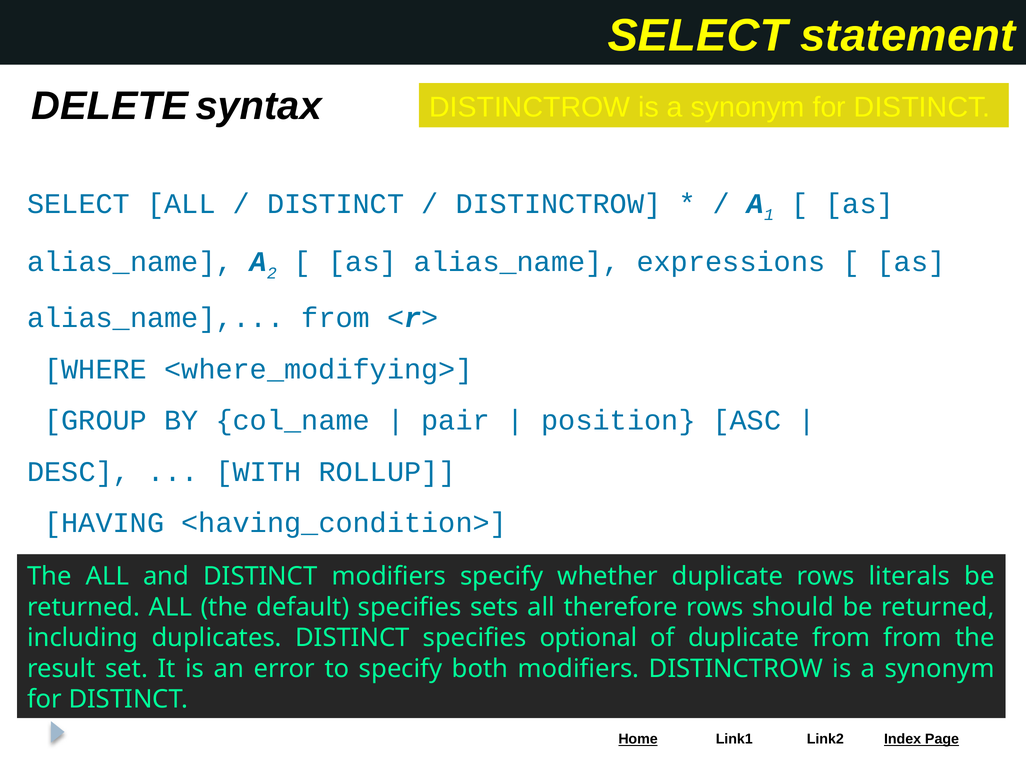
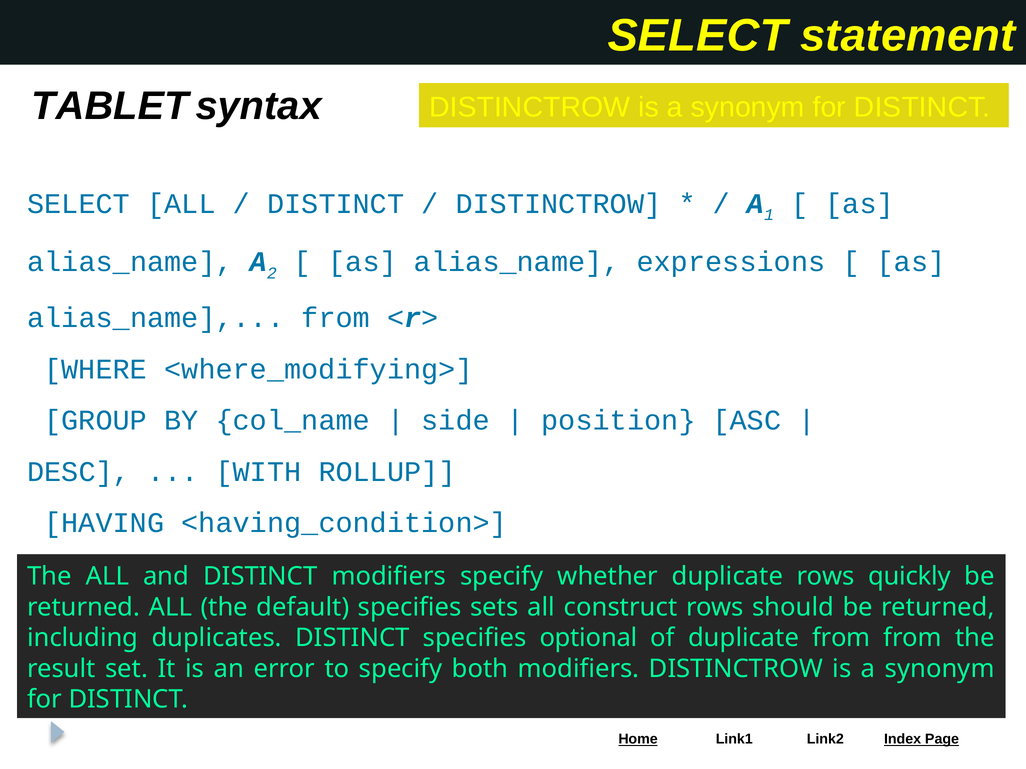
DELETE: DELETE -> TABLET (110, 106)
pair: pair -> side (456, 421)
literals: literals -> quickly (910, 577)
therefore: therefore -> construct (621, 608)
